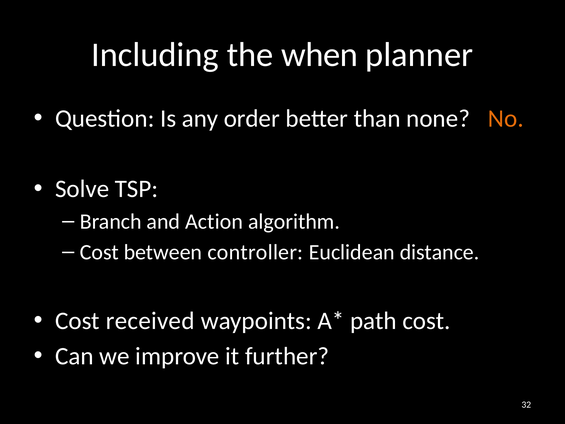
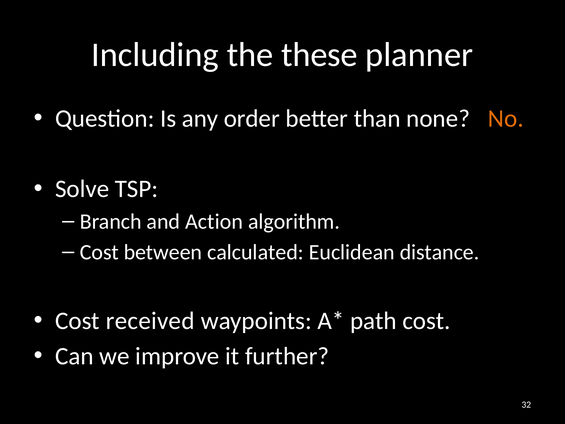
when: when -> these (320, 55)
controller: controller -> calculated (255, 252)
